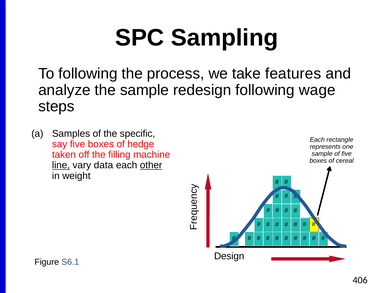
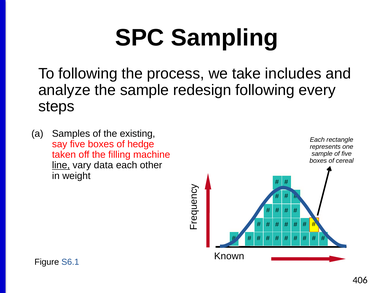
features: features -> includes (293, 74)
wage: wage -> every (317, 90)
specific: specific -> existing (138, 134)
other underline: present -> none (151, 165)
Design: Design -> Known (229, 256)
